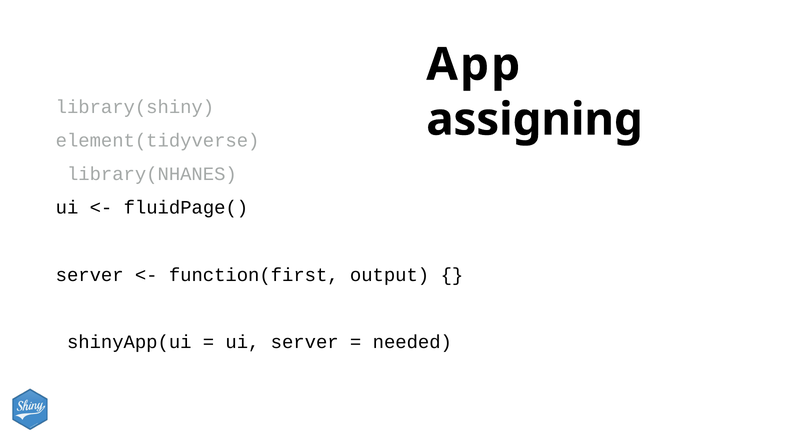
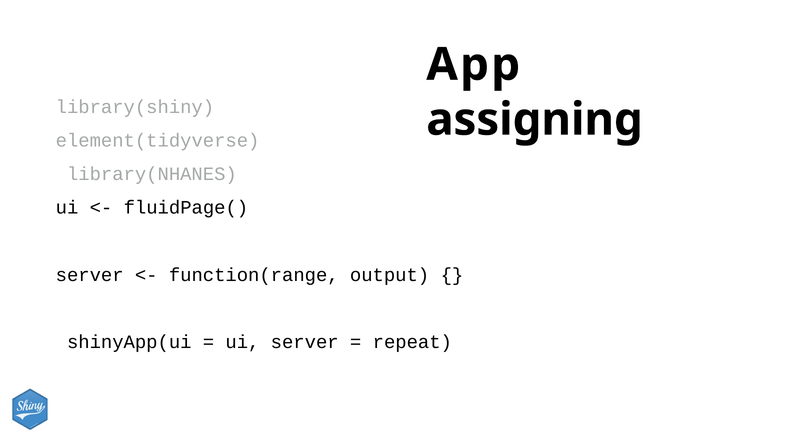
function(first: function(first -> function(range (254, 275)
needed: needed -> repeat (412, 342)
